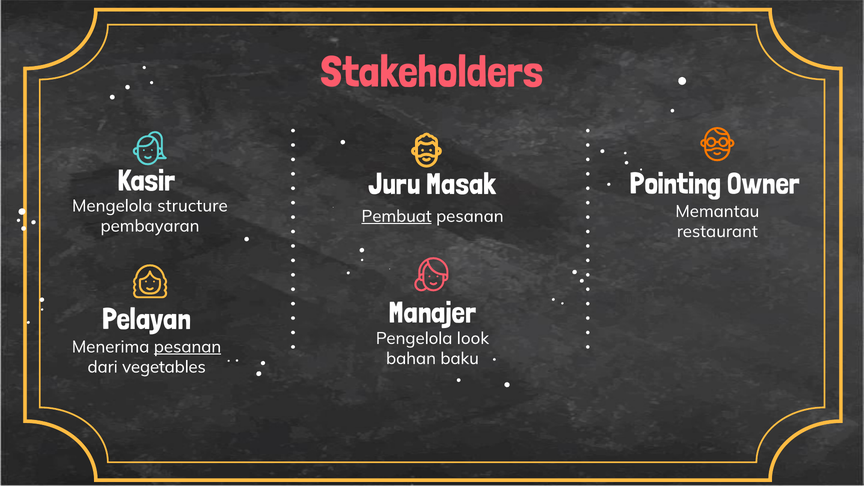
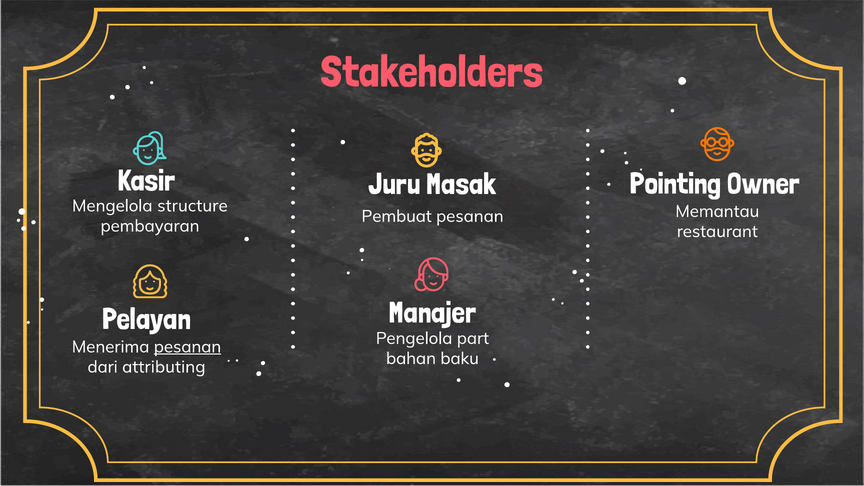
Pembuat underline: present -> none (397, 216)
look: look -> part (473, 338)
vegetables: vegetables -> attributing (164, 367)
